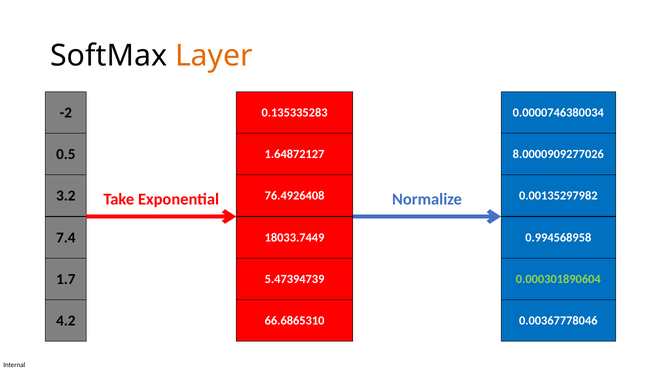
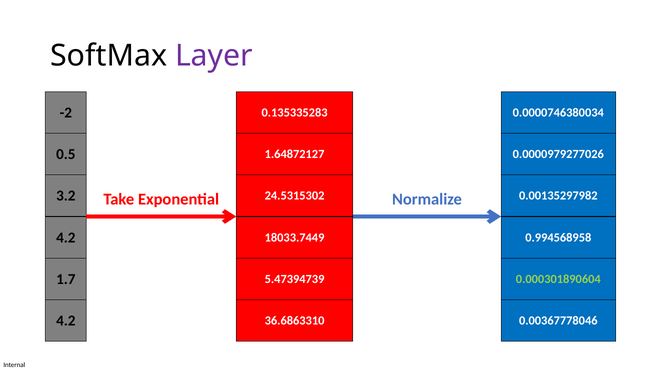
Layer colour: orange -> purple (214, 56)
8.0000909277026: 8.0000909277026 -> 0.0000979277026 (558, 154)
76.4926408: 76.4926408 -> 24.5315302 (295, 196)
7.4: 7.4 -> 4.2 (66, 237)
66.6865310: 66.6865310 -> 36.6863310 (295, 321)
